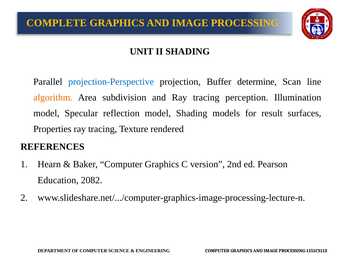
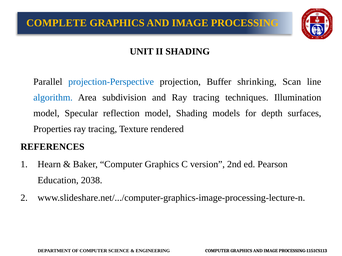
determine: determine -> shrinking (257, 82)
algorithm colour: orange -> blue (53, 98)
perception: perception -> techniques (247, 98)
result: result -> depth (272, 113)
2082: 2082 -> 2038 (92, 180)
